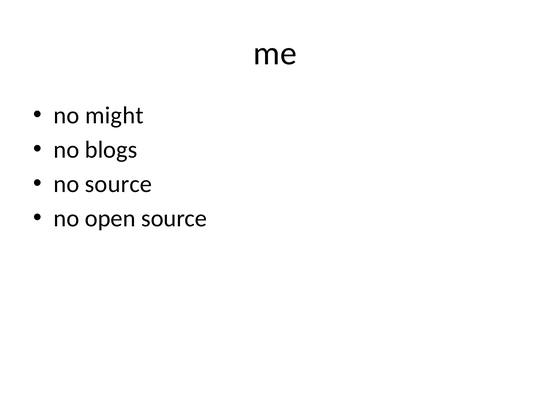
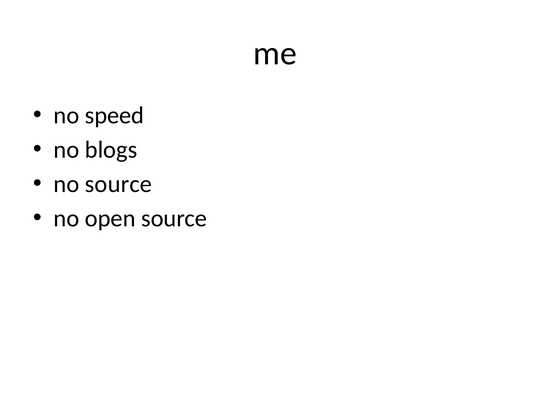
might: might -> speed (114, 115)
